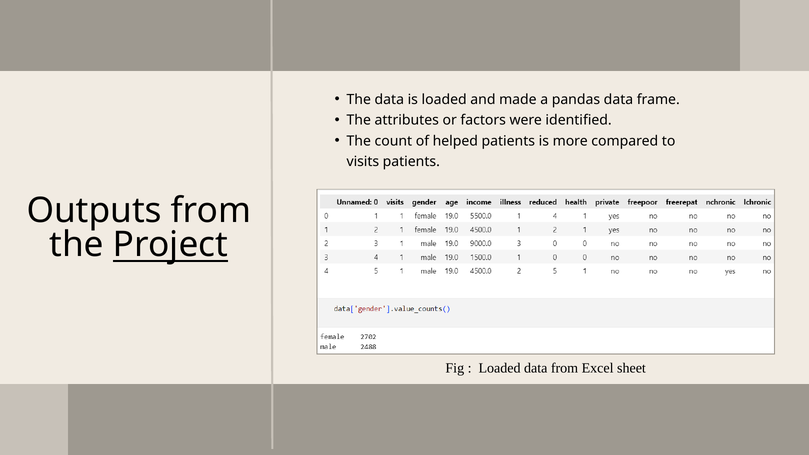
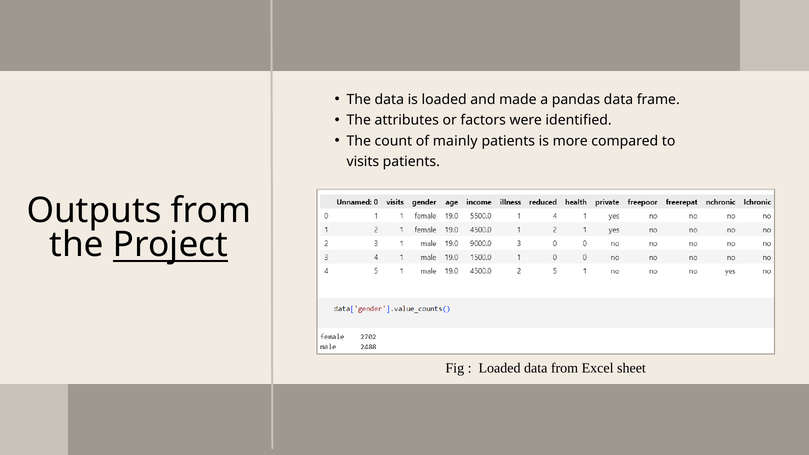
helped: helped -> mainly (455, 141)
